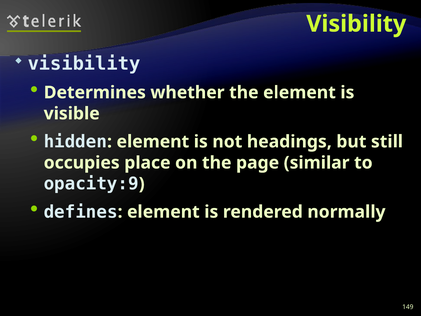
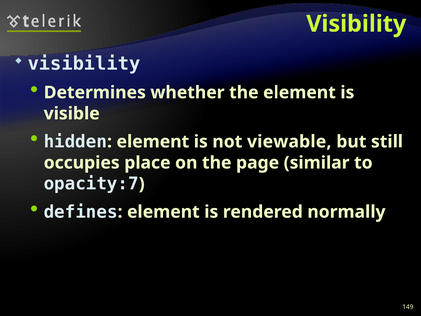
headings: headings -> viewable (289, 142)
opacity:9: opacity:9 -> opacity:7 (91, 184)
